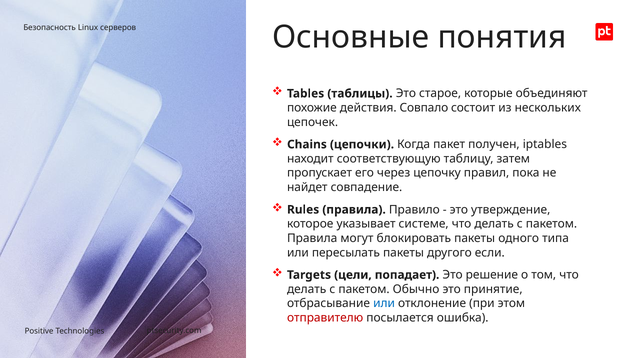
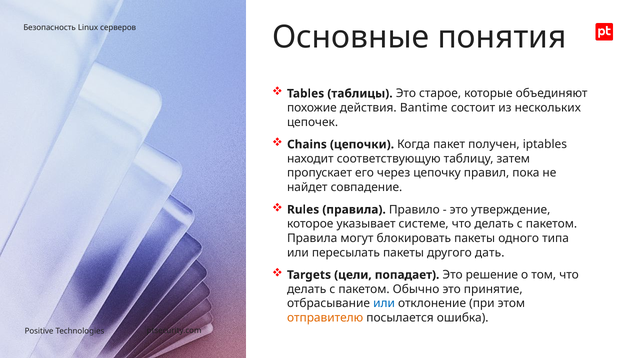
Совпало: Совпало -> Bantime (424, 108)
если: если -> дать (490, 252)
отправителю colour: red -> orange (325, 318)
